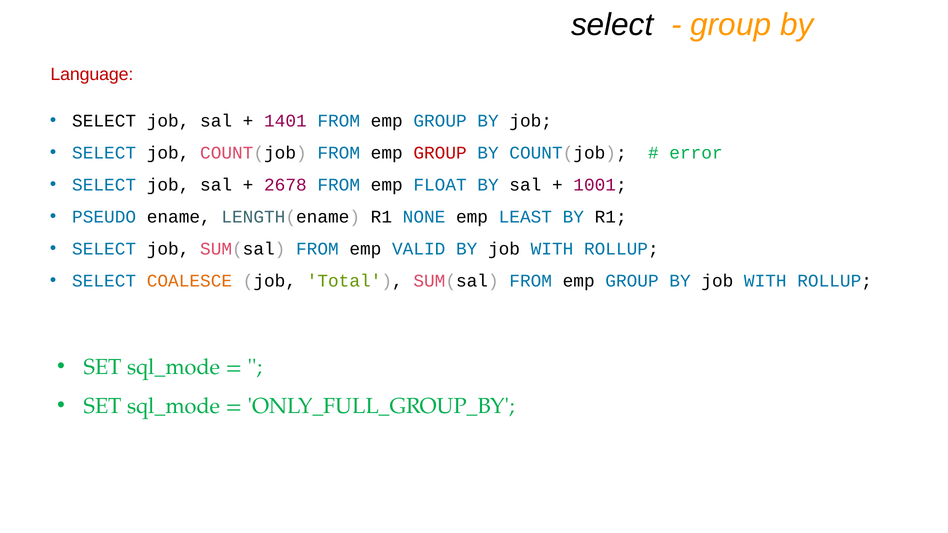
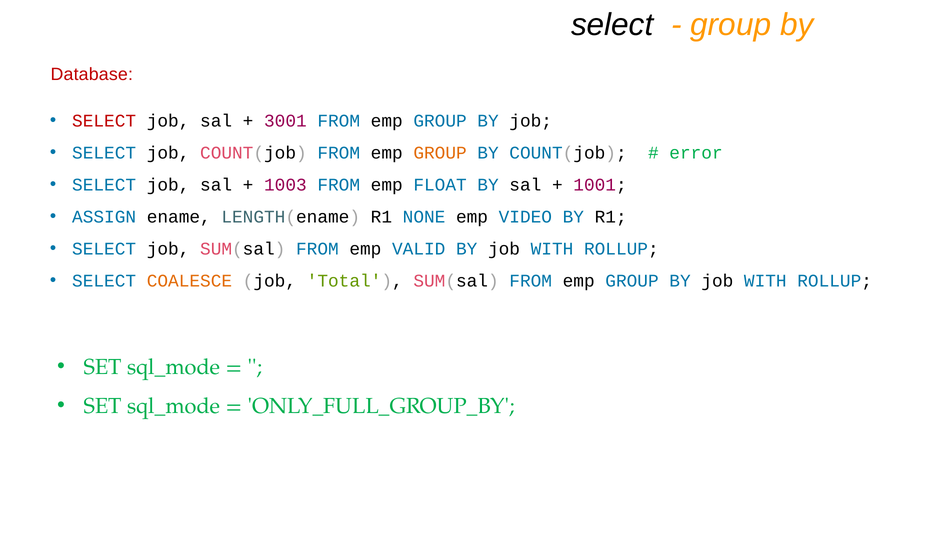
Language: Language -> Database (92, 74)
SELECT colour: black -> red (104, 121)
1401: 1401 -> 3001 (285, 121)
GROUP colour: red -> orange (440, 153)
2678: 2678 -> 1003 (285, 185)
PSEUDO: PSEUDO -> ASSIGN (104, 217)
LEAST: LEAST -> VIDEO (525, 217)
